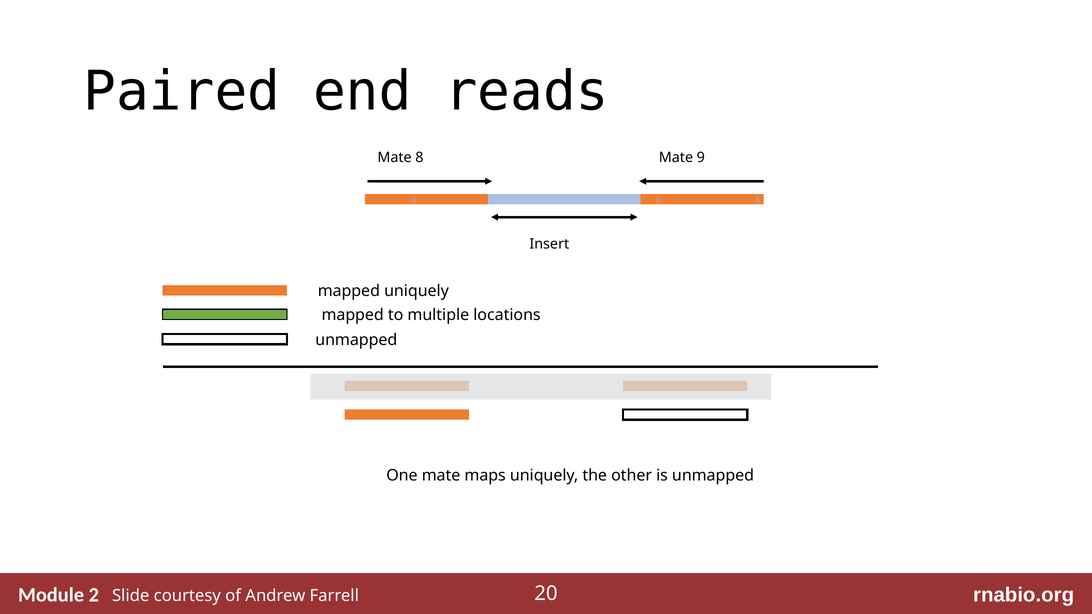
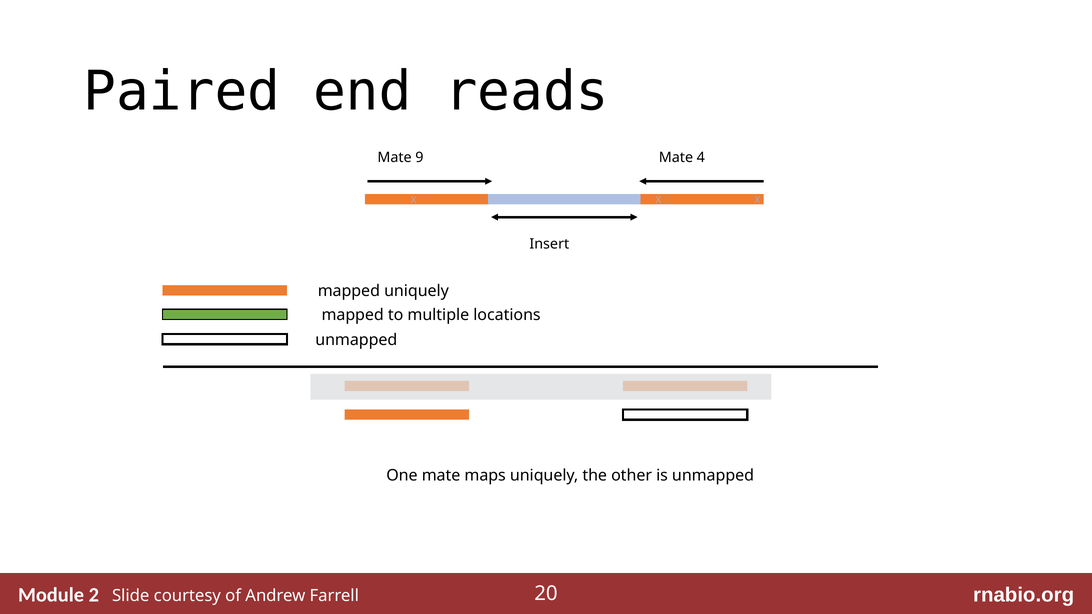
8: 8 -> 9 (419, 157)
9: 9 -> 4 (701, 157)
